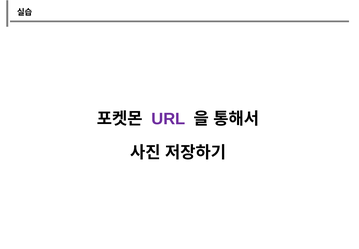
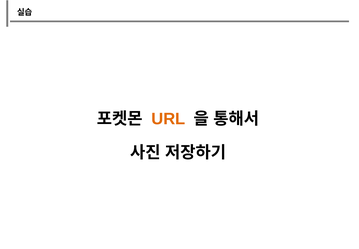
URL colour: purple -> orange (168, 119)
